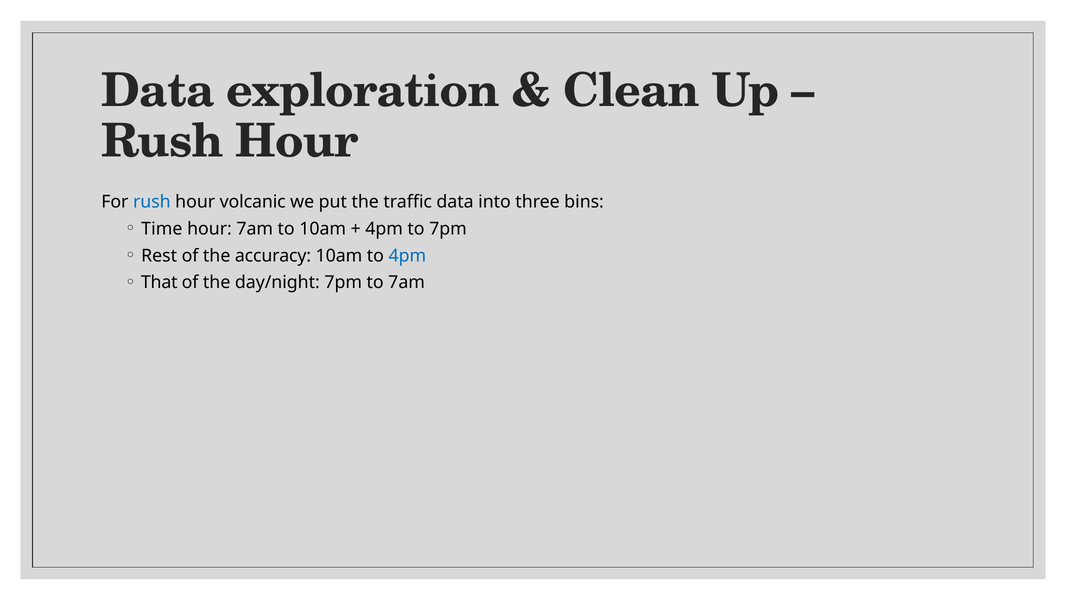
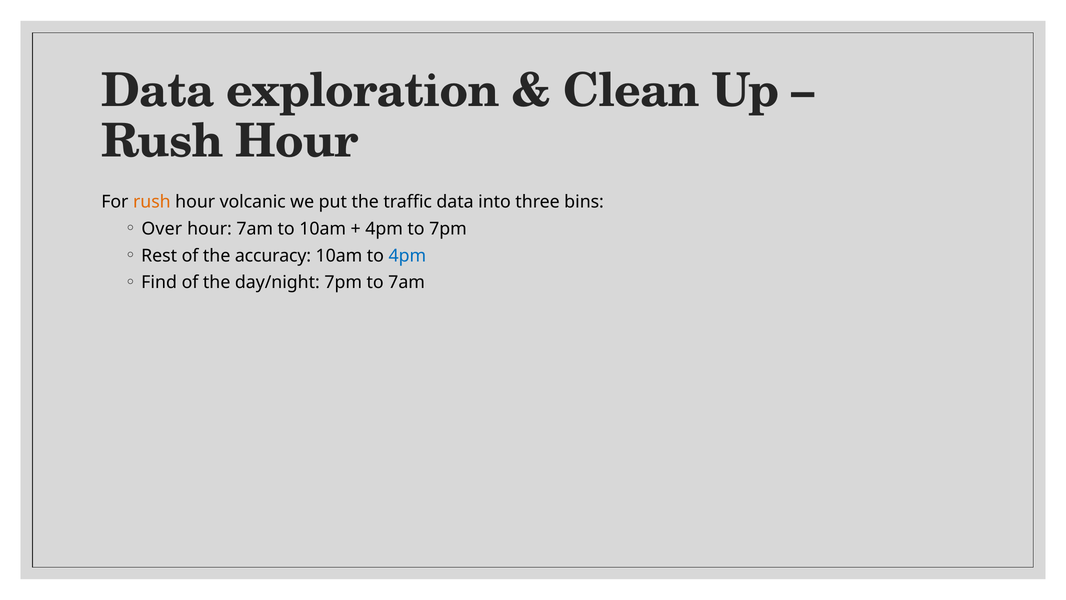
rush colour: blue -> orange (152, 202)
Time: Time -> Over (162, 229)
That: That -> Find (159, 282)
